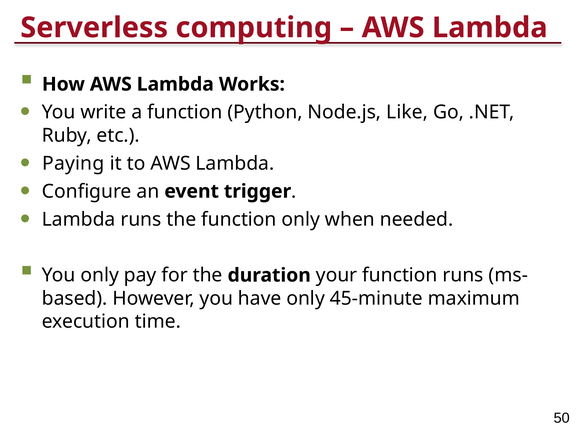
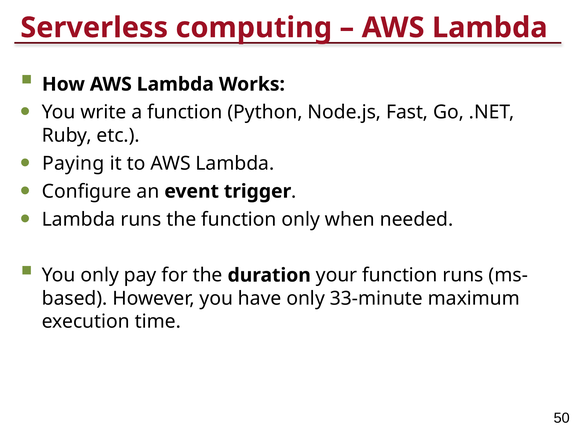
Like: Like -> Fast (407, 112)
45-minute: 45-minute -> 33-minute (376, 299)
